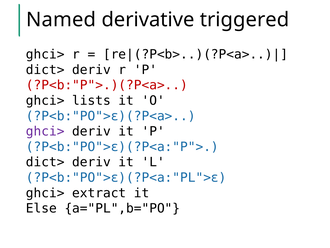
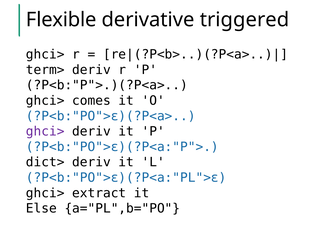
Named: Named -> Flexible (61, 20)
dict>: dict> -> term> (45, 70)
?P<b:"P">.)(?P<a> colour: red -> black (107, 85)
lists: lists -> comes (91, 100)
